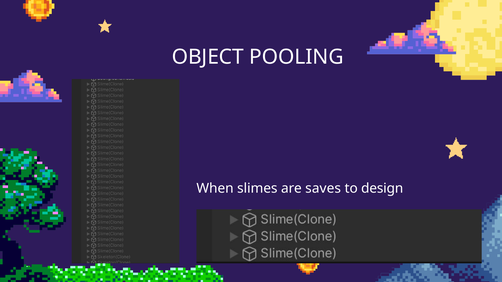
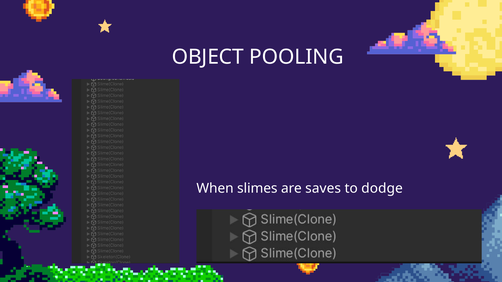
design: design -> dodge (382, 188)
